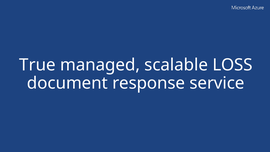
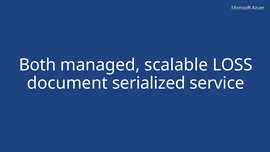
True: True -> Both (38, 65)
response: response -> serialized (149, 83)
